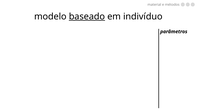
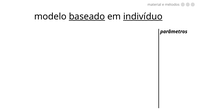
indivíduo underline: none -> present (143, 17)
